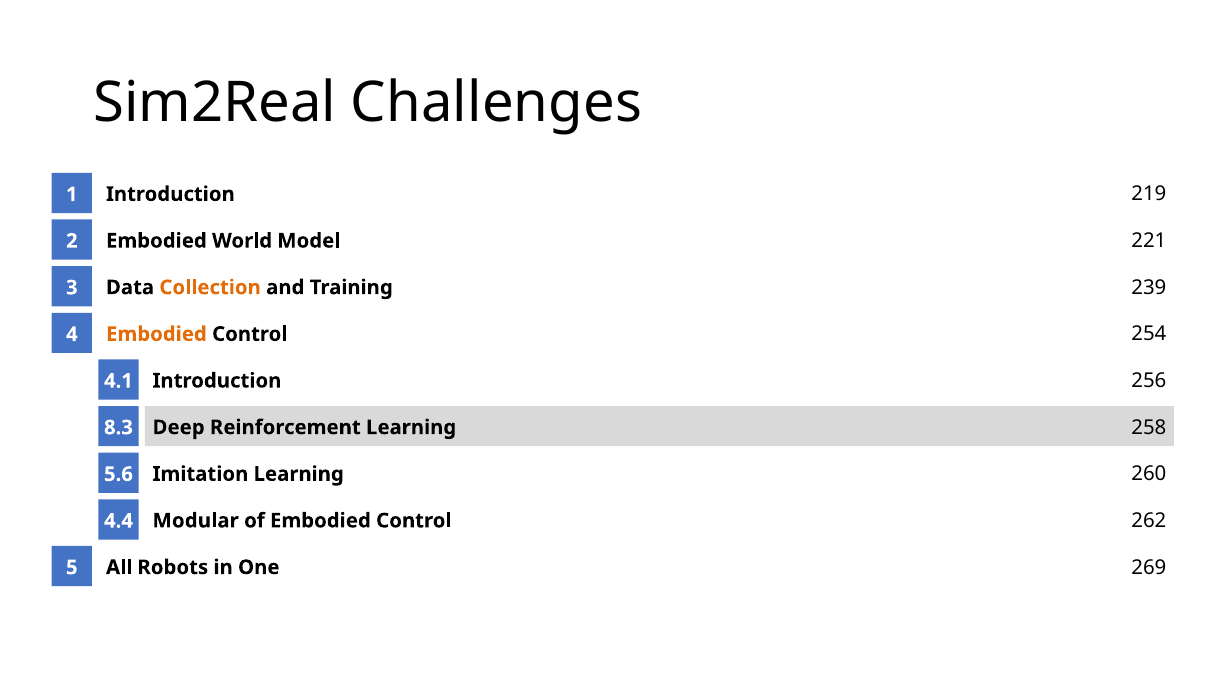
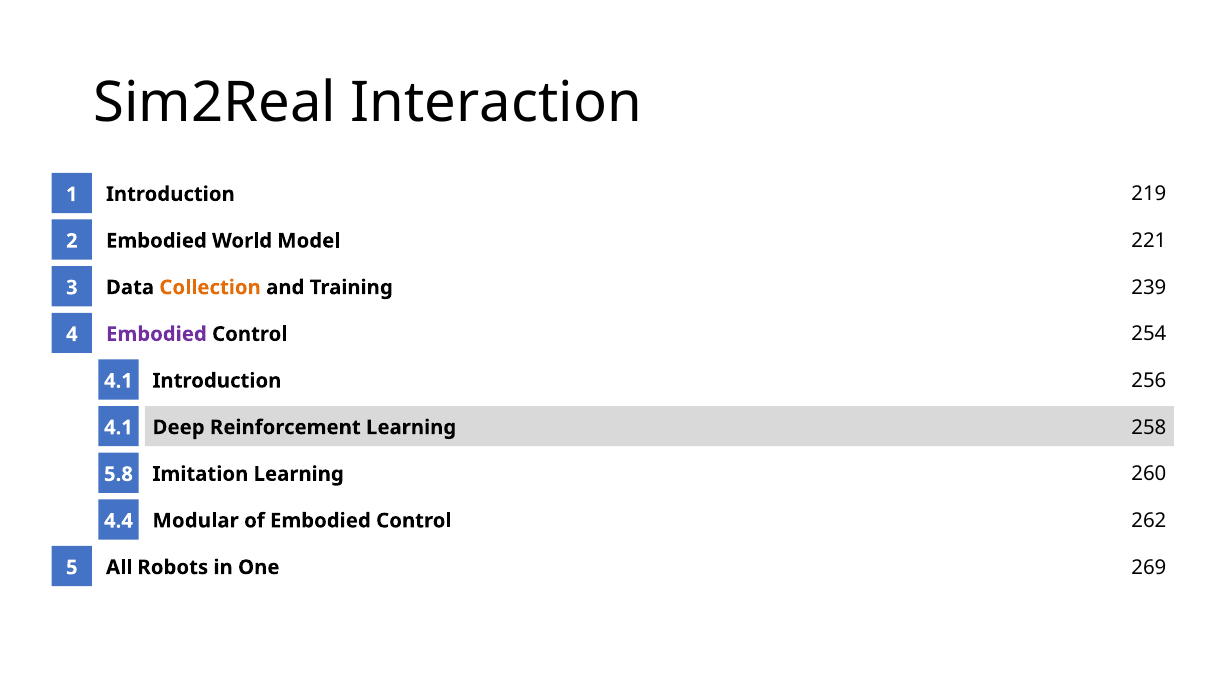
Challenges: Challenges -> Interaction (496, 103)
Embodied colour: orange -> purple (156, 334)
8.3: 8.3 -> 4.1 (118, 427)
5.6: 5.6 -> 5.8 (118, 474)
